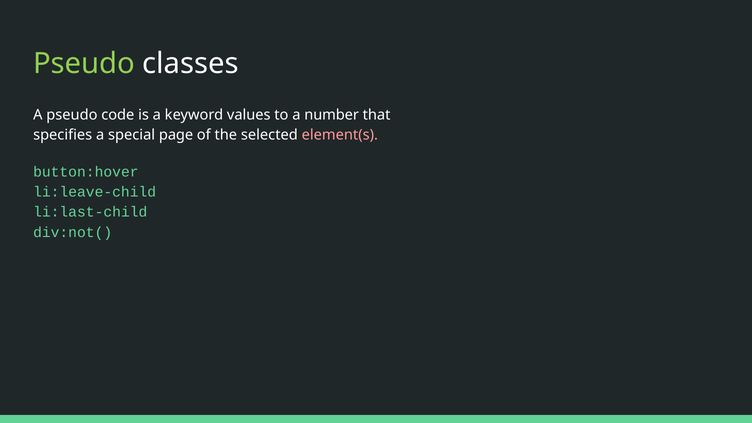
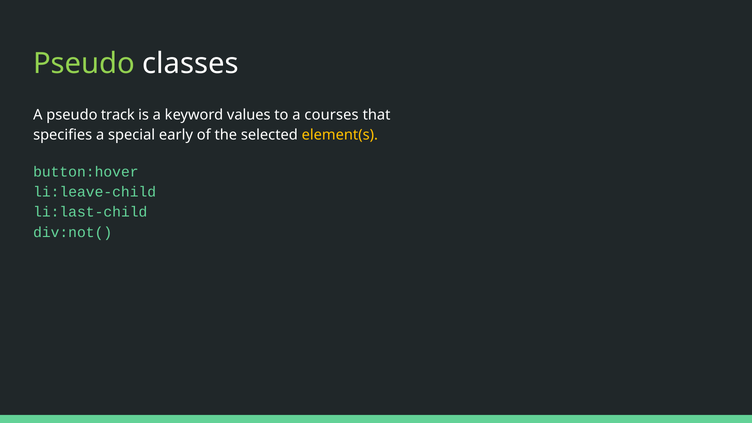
code: code -> track (118, 115)
number: number -> courses (332, 115)
page: page -> early (176, 135)
element(s colour: pink -> yellow (340, 135)
